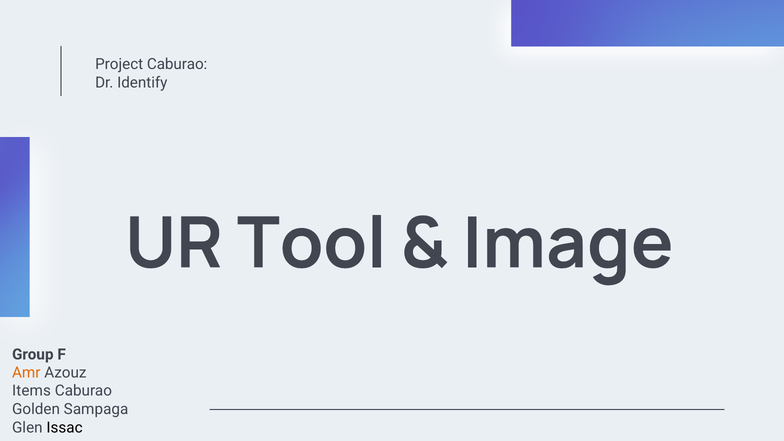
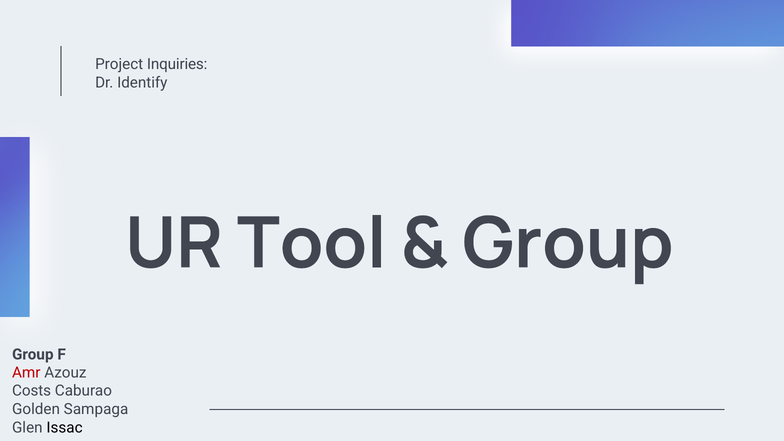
Project Caburao: Caburao -> Inquiries (177, 64)
Image: Image -> Group (568, 244)
Amr colour: orange -> red (26, 373)
Items: Items -> Costs (32, 391)
